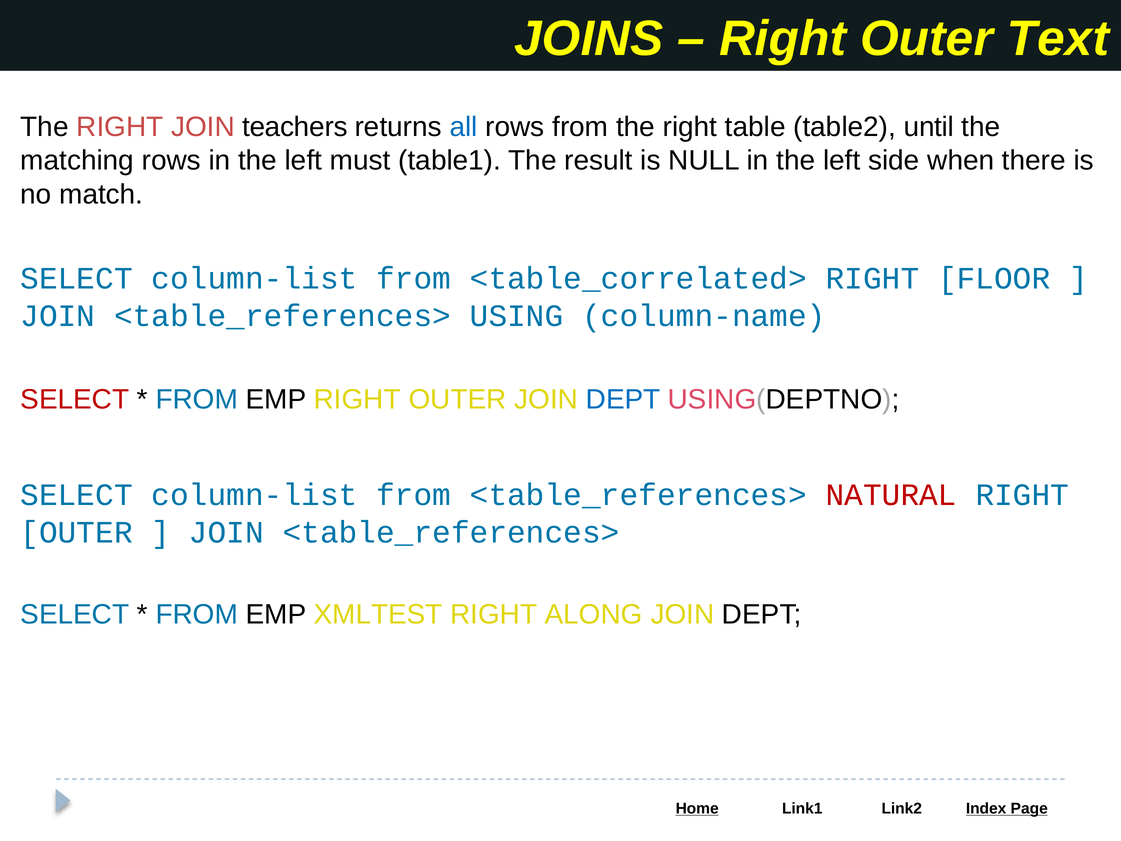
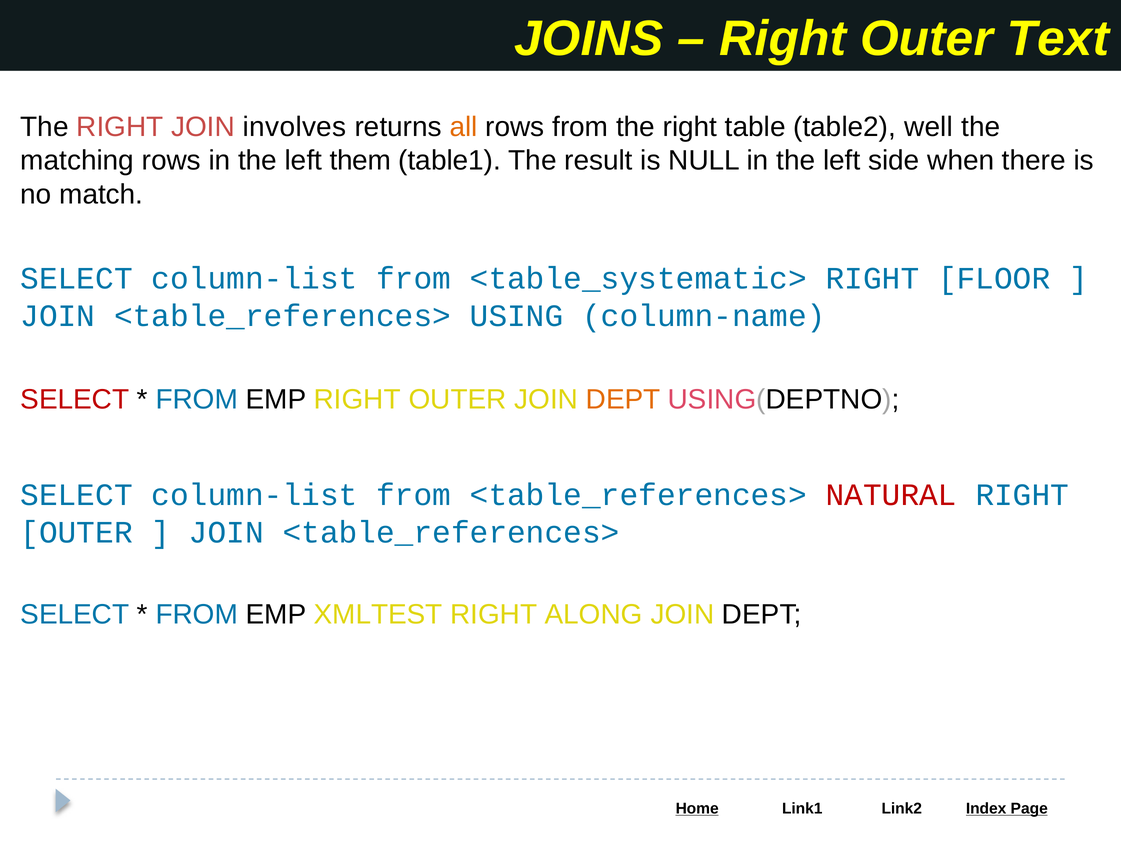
teachers: teachers -> involves (295, 127)
all colour: blue -> orange (464, 127)
until: until -> well (929, 127)
must: must -> them (360, 161)
<table_correlated>: <table_correlated> -> <table_systematic> (638, 279)
DEPT colour: blue -> orange (623, 399)
